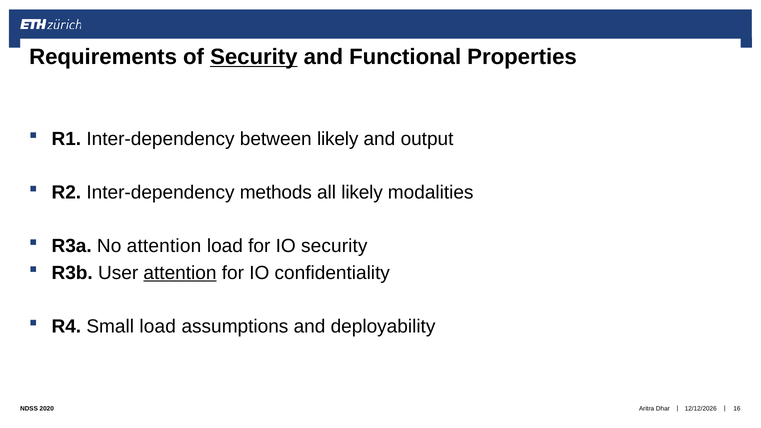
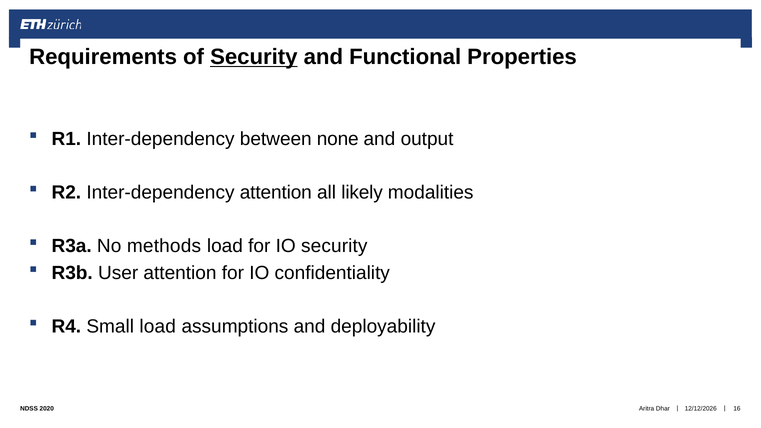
between likely: likely -> none (338, 139)
Inter-dependency methods: methods -> attention (276, 193)
No attention: attention -> methods (164, 246)
attention underline: present -> none (180, 273)
